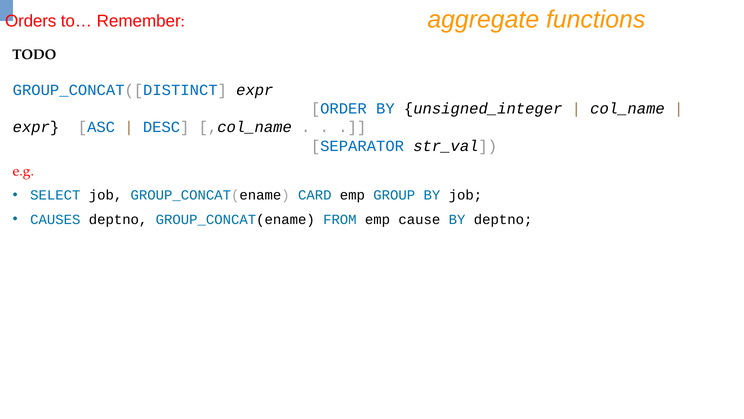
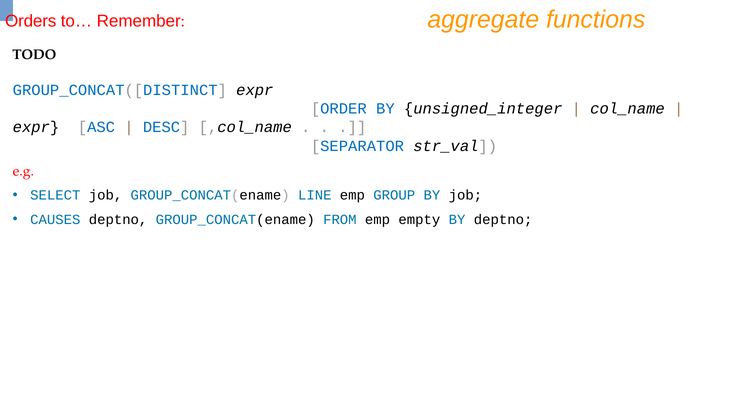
CARD: CARD -> LINE (315, 195)
cause: cause -> empty (419, 219)
